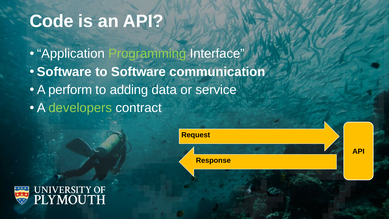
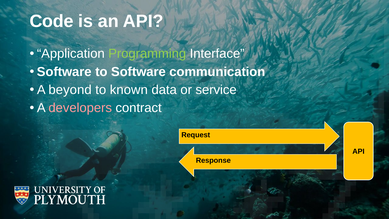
perform: perform -> beyond (70, 90)
adding: adding -> known (129, 90)
developers colour: light green -> pink (80, 108)
